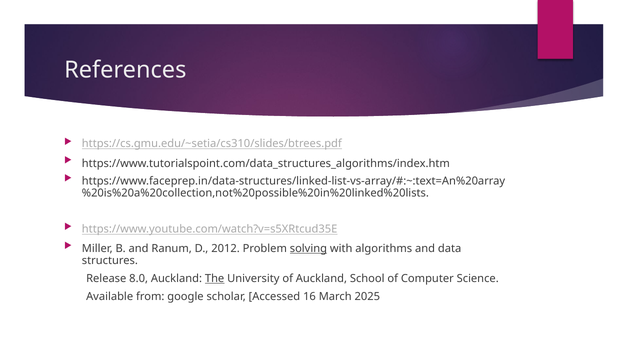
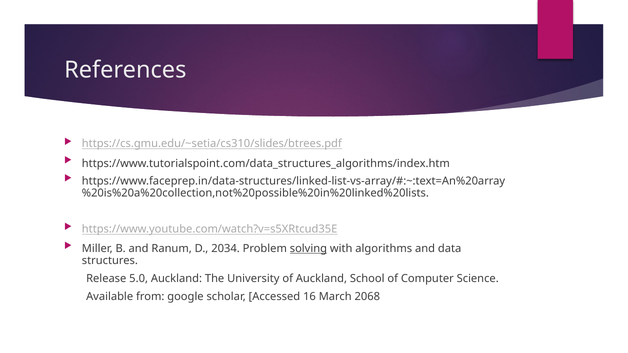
2012: 2012 -> 2034 (225, 249)
8.0: 8.0 -> 5.0 (139, 279)
The underline: present -> none (215, 279)
2025: 2025 -> 2068 (367, 297)
